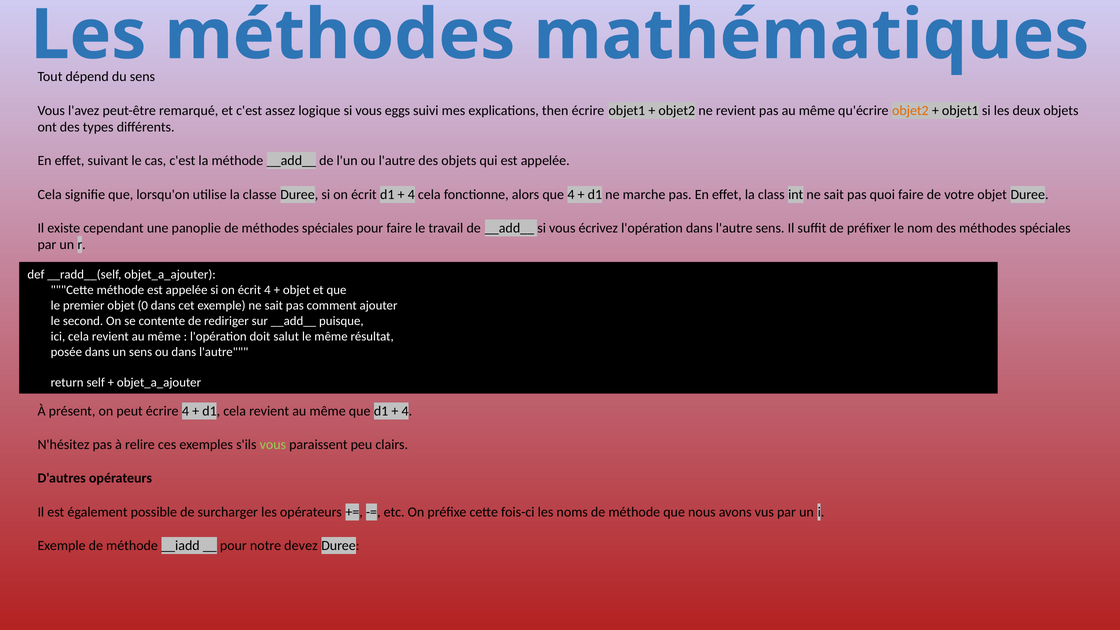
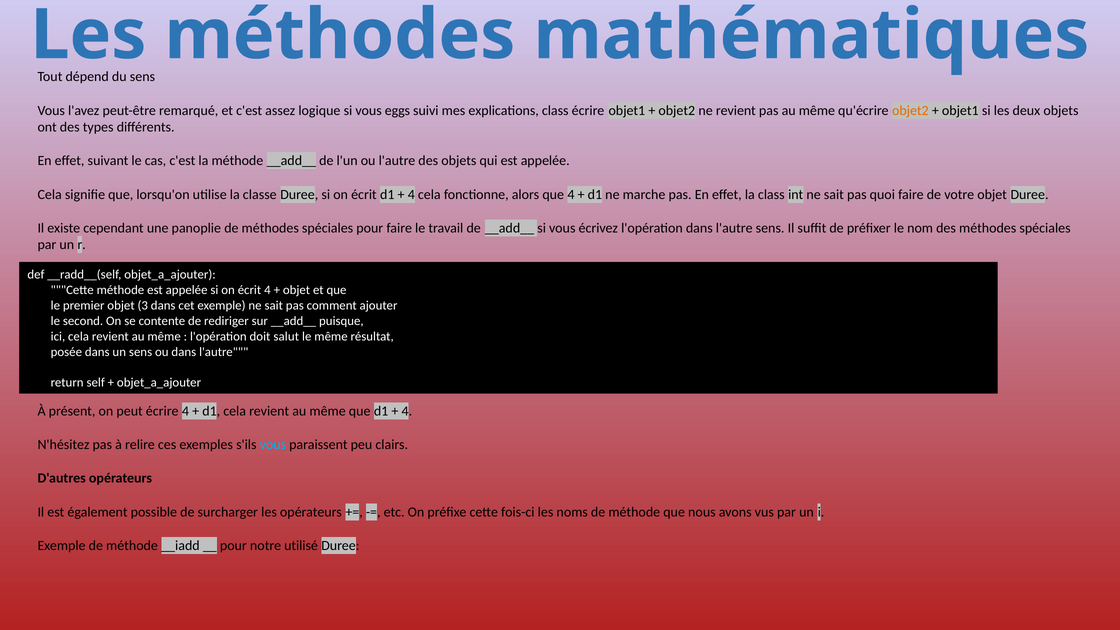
explications then: then -> class (555, 110)
0: 0 -> 3 (143, 306)
vous colour: light green -> light blue (273, 445)
devez: devez -> utilisé (301, 546)
